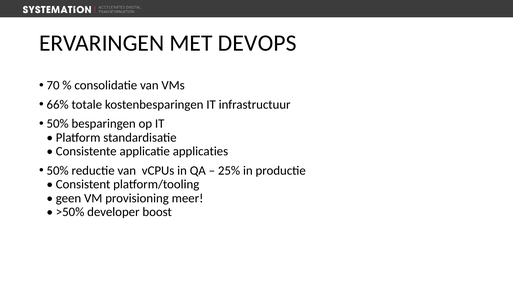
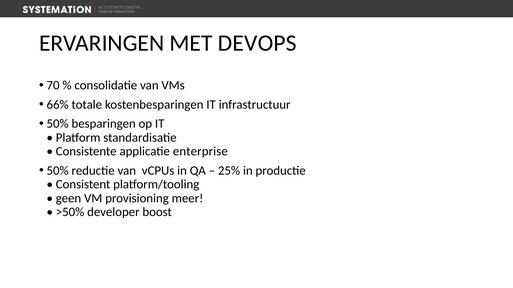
applicaties: applicaties -> enterprise (200, 152)
